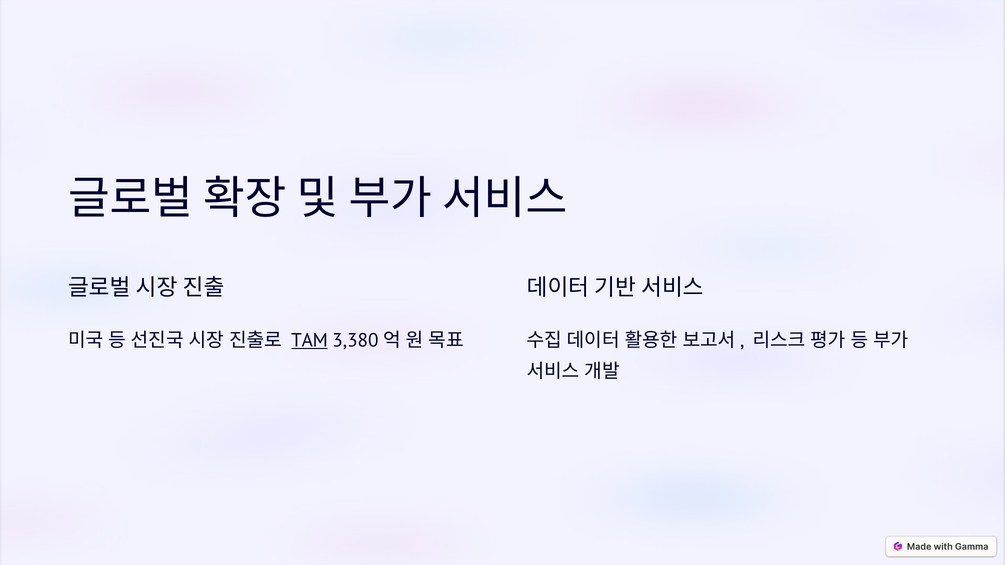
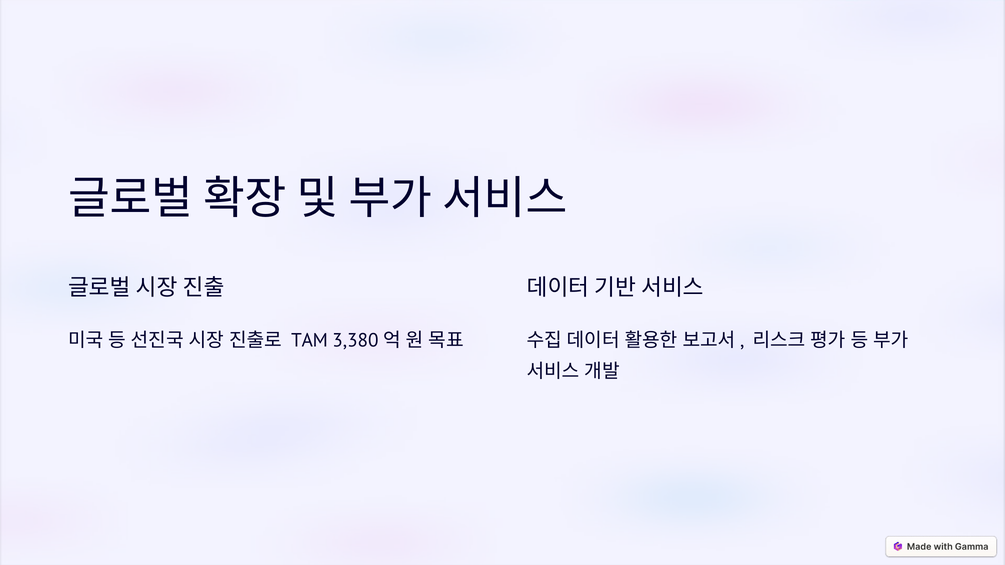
TAM underline: present -> none (310, 340)
